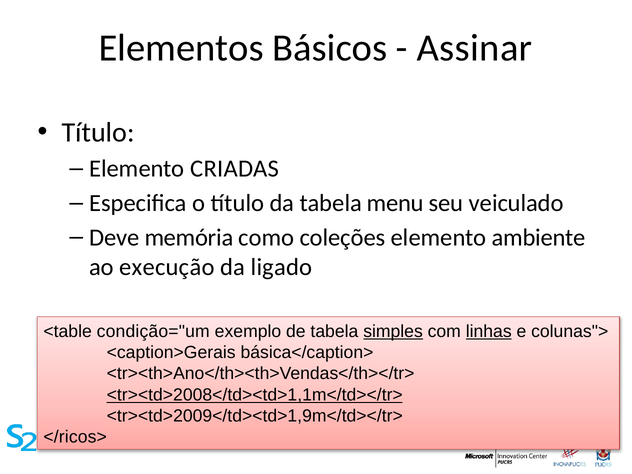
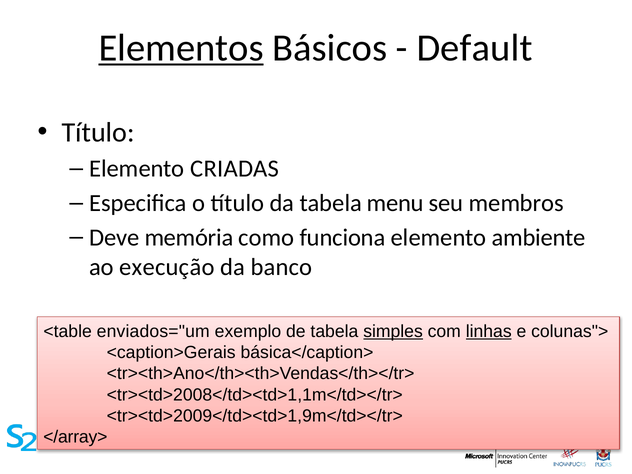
Elementos underline: none -> present (181, 48)
Assinar: Assinar -> Default (475, 48)
veiculado: veiculado -> membros (516, 203)
coleções: coleções -> funciona (342, 238)
ligado: ligado -> banco (281, 267)
condição="um: condição="um -> enviados="um (153, 332)
<tr><td>2008</td><td>1,1m</td></tr> underline: present -> none (255, 395)
</ricos>: </ricos> -> </array> (75, 437)
